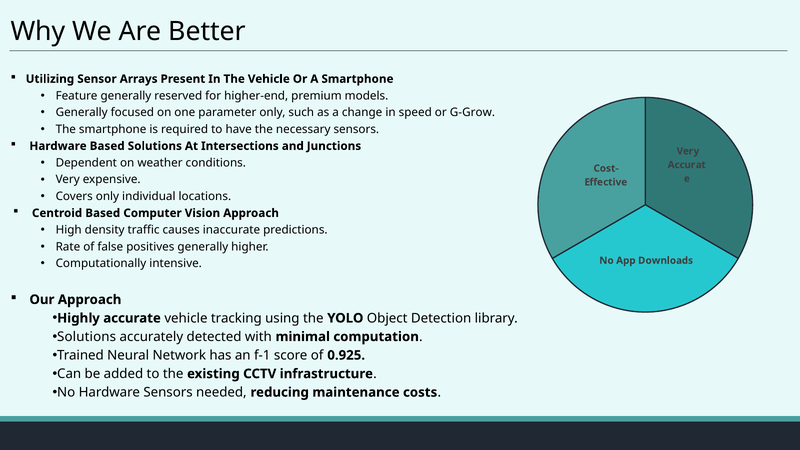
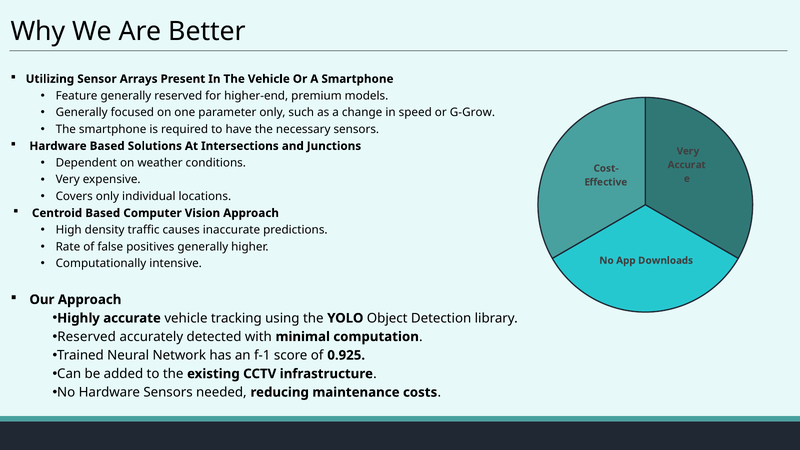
Solutions: Solutions -> Reserved (87, 337)
